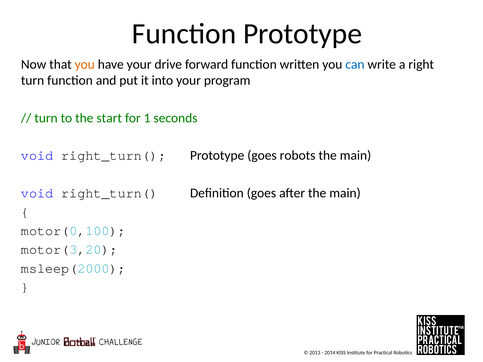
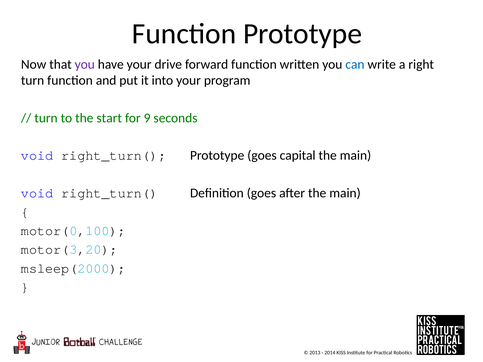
you colour: orange -> purple (85, 64)
1: 1 -> 9 (147, 118)
robots: robots -> capital (298, 156)
